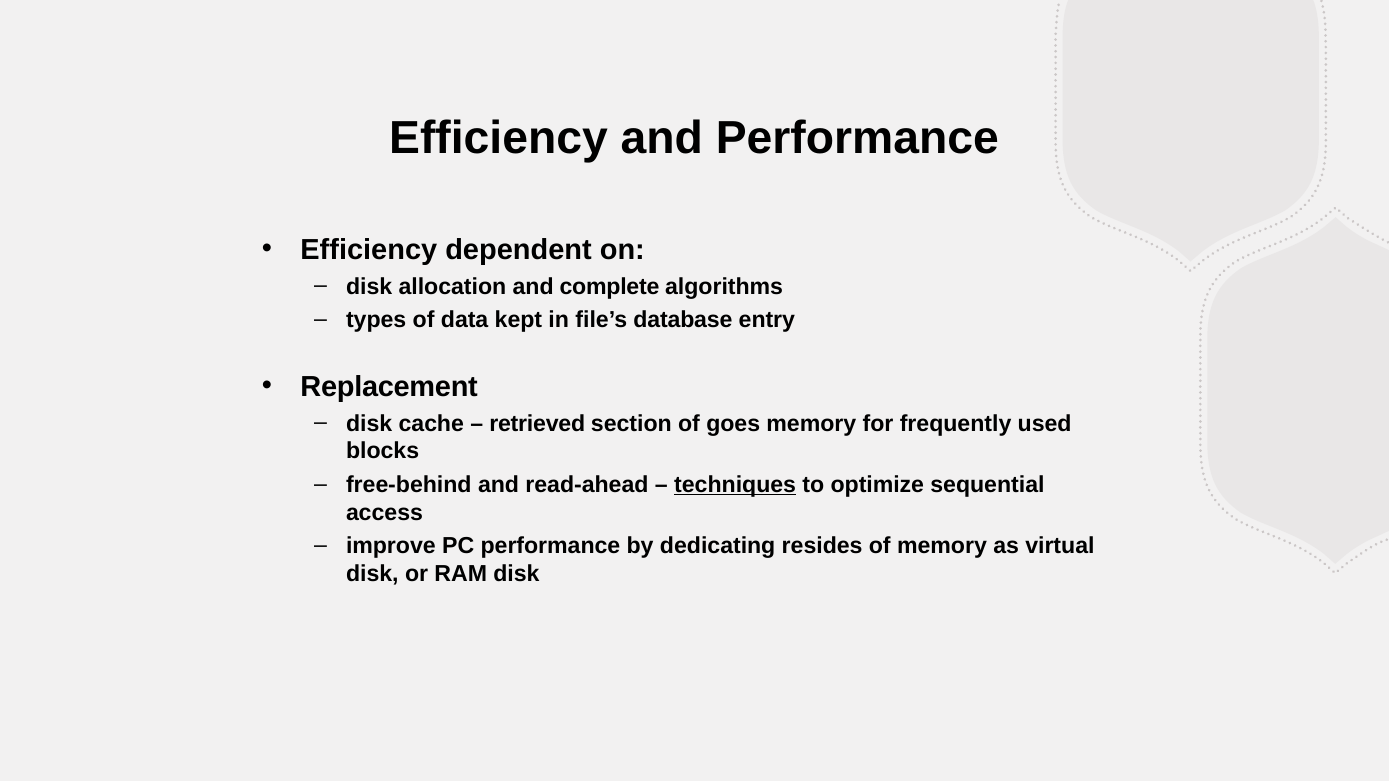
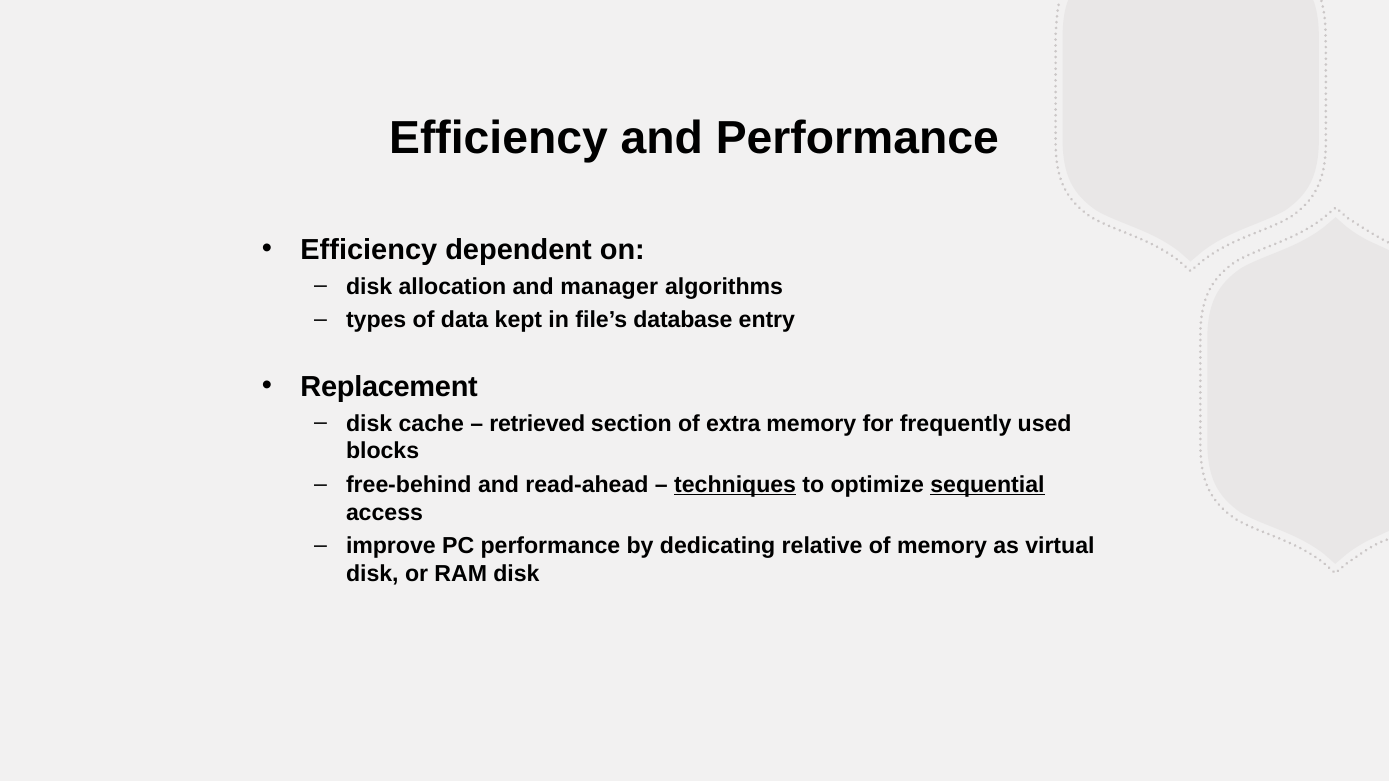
complete: complete -> manager (609, 287)
goes: goes -> extra (733, 424)
sequential underline: none -> present (987, 485)
resides: resides -> relative (822, 546)
